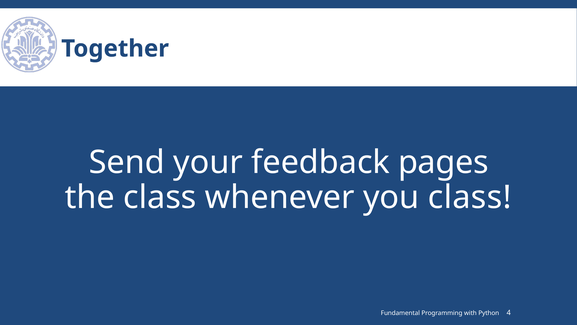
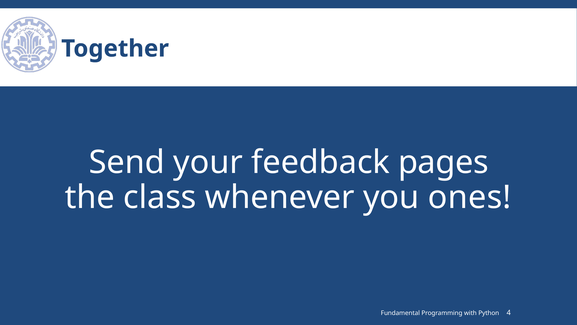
you class: class -> ones (470, 197)
